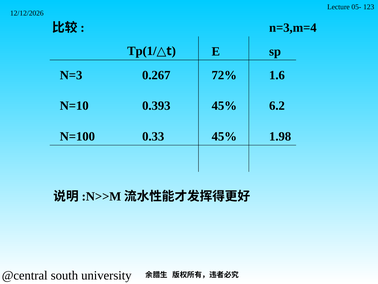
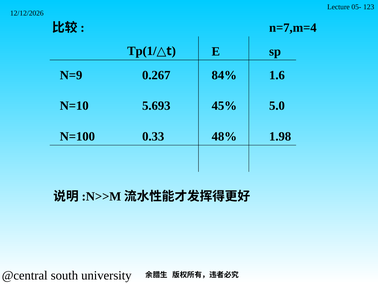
n=3,m=4: n=3,m=4 -> n=7,m=4 (293, 28)
N=3: N=3 -> N=9 (71, 75)
72%: 72% -> 84% (224, 75)
0.393: 0.393 -> 5.693 (156, 106)
6.2: 6.2 -> 5.0 (277, 106)
45%: 45% -> 48% (224, 136)
